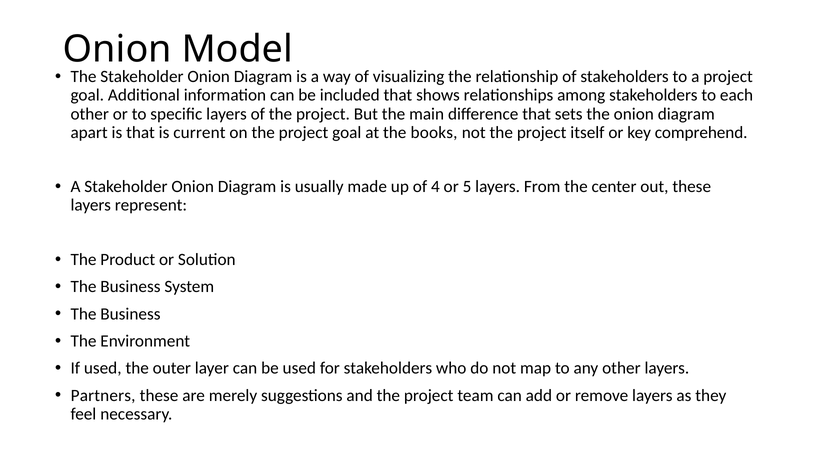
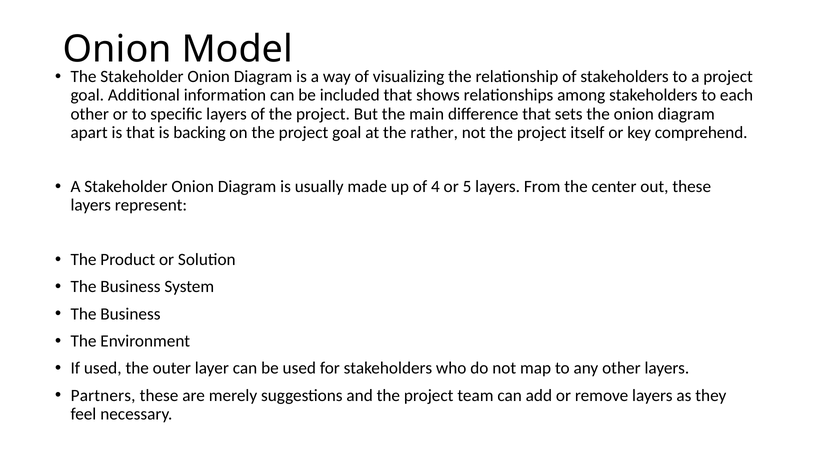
current: current -> backing (200, 132)
books: books -> rather (434, 132)
